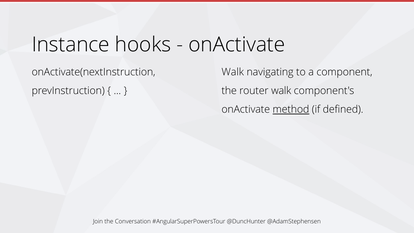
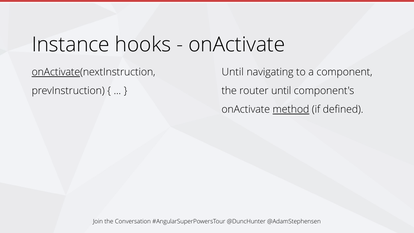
onActivate underline: none -> present (56, 72)
Walk: Walk -> Until (233, 72)
router walk: walk -> until (281, 91)
